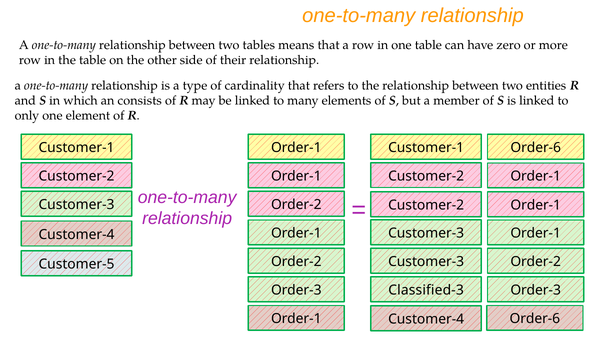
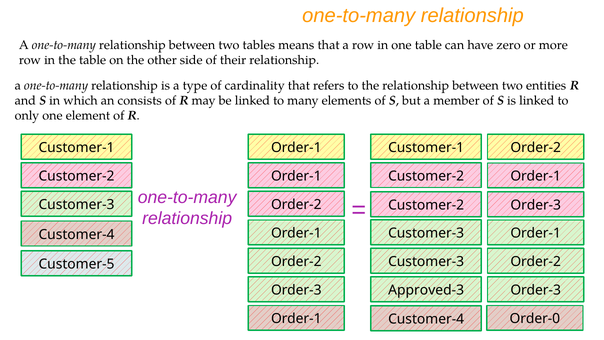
Customer-1 Order-6: Order-6 -> Order-2 (536, 147)
Order-1: Order-1 -> Order-3 (536, 205)
Classified-3: Classified-3 -> Approved-3 (426, 290)
Customer-4 Order-6: Order-6 -> Order-0 (535, 319)
